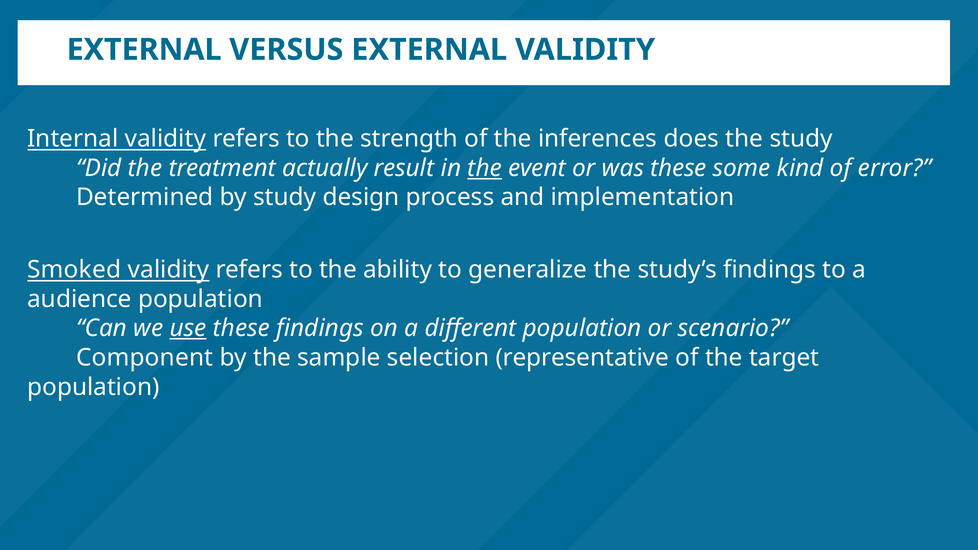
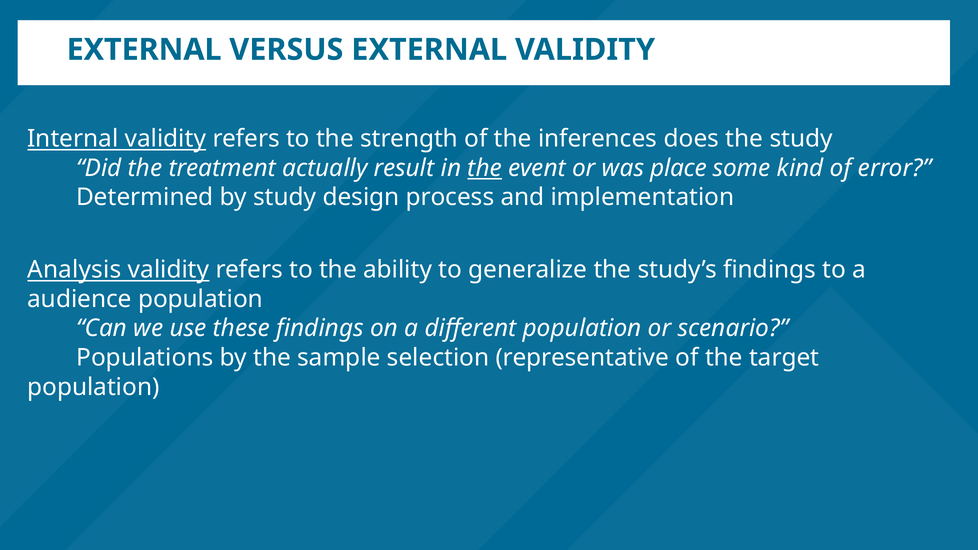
was these: these -> place (679, 168)
Smoked: Smoked -> Analysis (74, 270)
use underline: present -> none (188, 328)
Component: Component -> Populations (145, 358)
